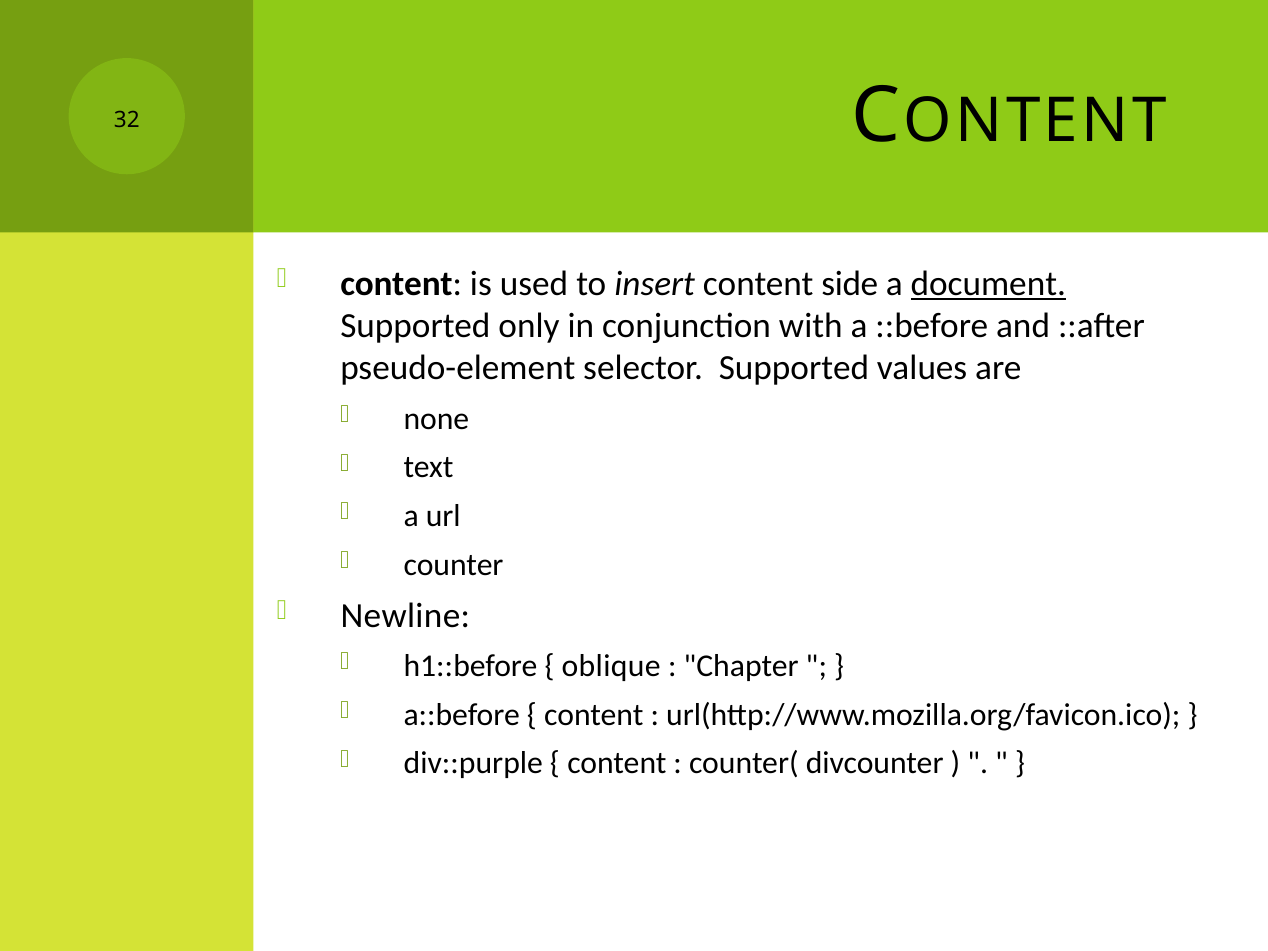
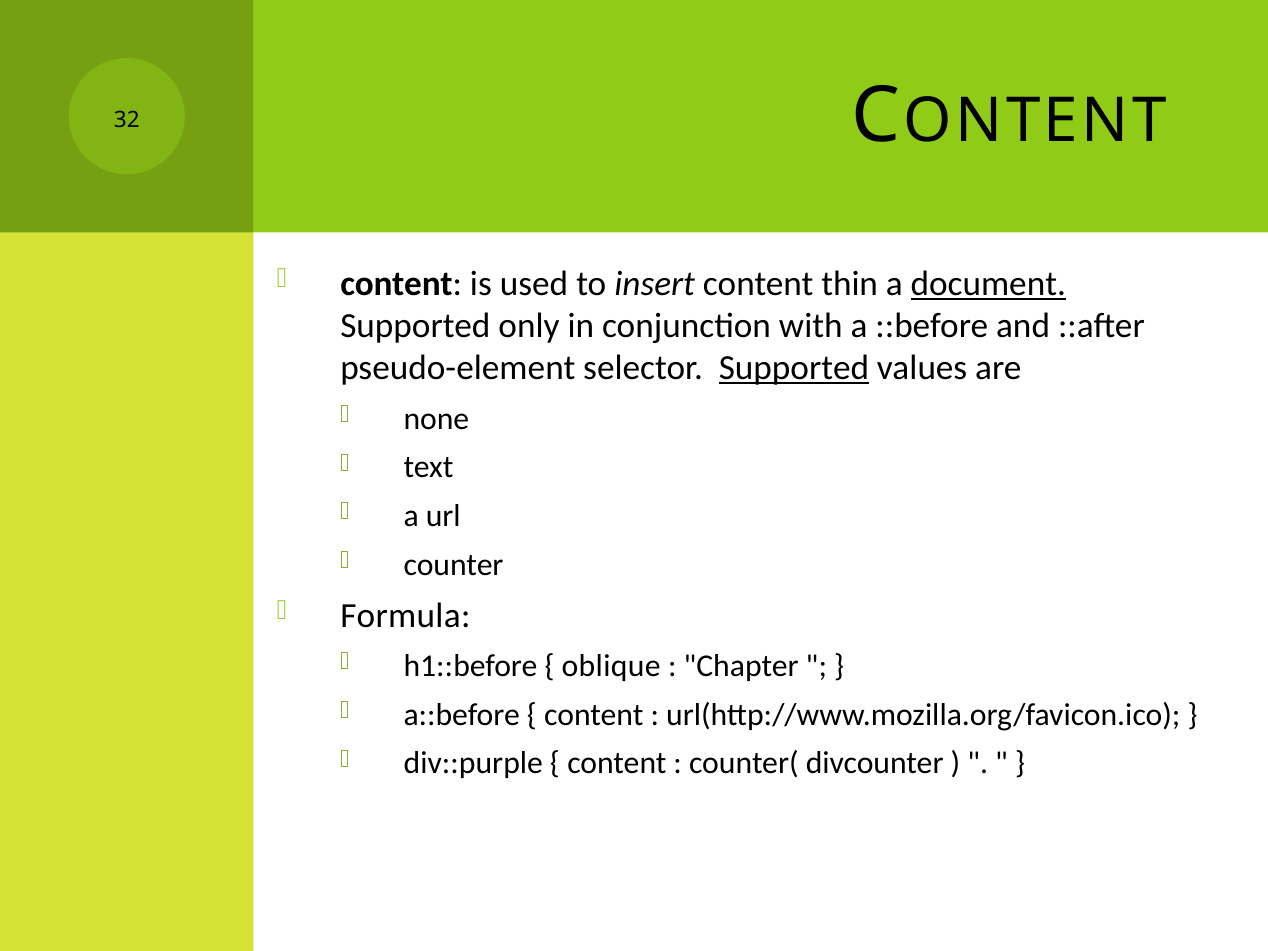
side: side -> thin (850, 284)
Supported underline: none -> present (794, 368)
Newline: Newline -> Formula (405, 616)
